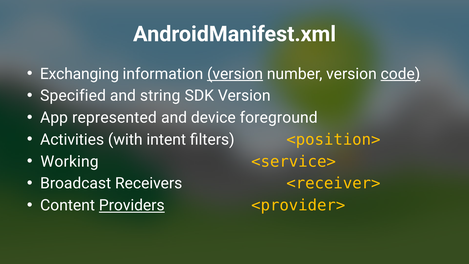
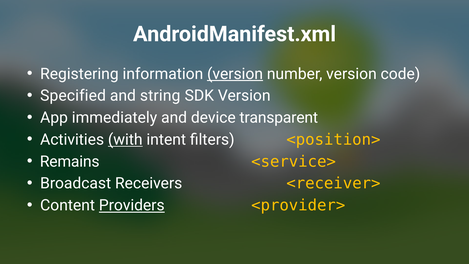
Exchanging: Exchanging -> Registering (79, 74)
code underline: present -> none (400, 74)
represented: represented -> immediately (114, 118)
foreground: foreground -> transparent (279, 118)
with underline: none -> present (125, 140)
Working: Working -> Remains (70, 161)
